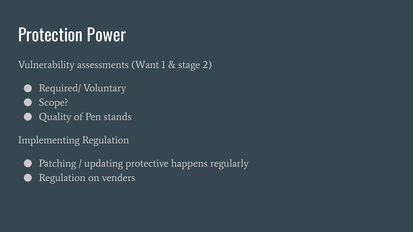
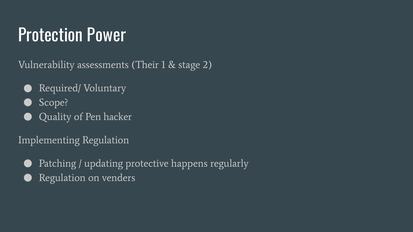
Want: Want -> Their (145, 65)
stands: stands -> hacker (118, 117)
